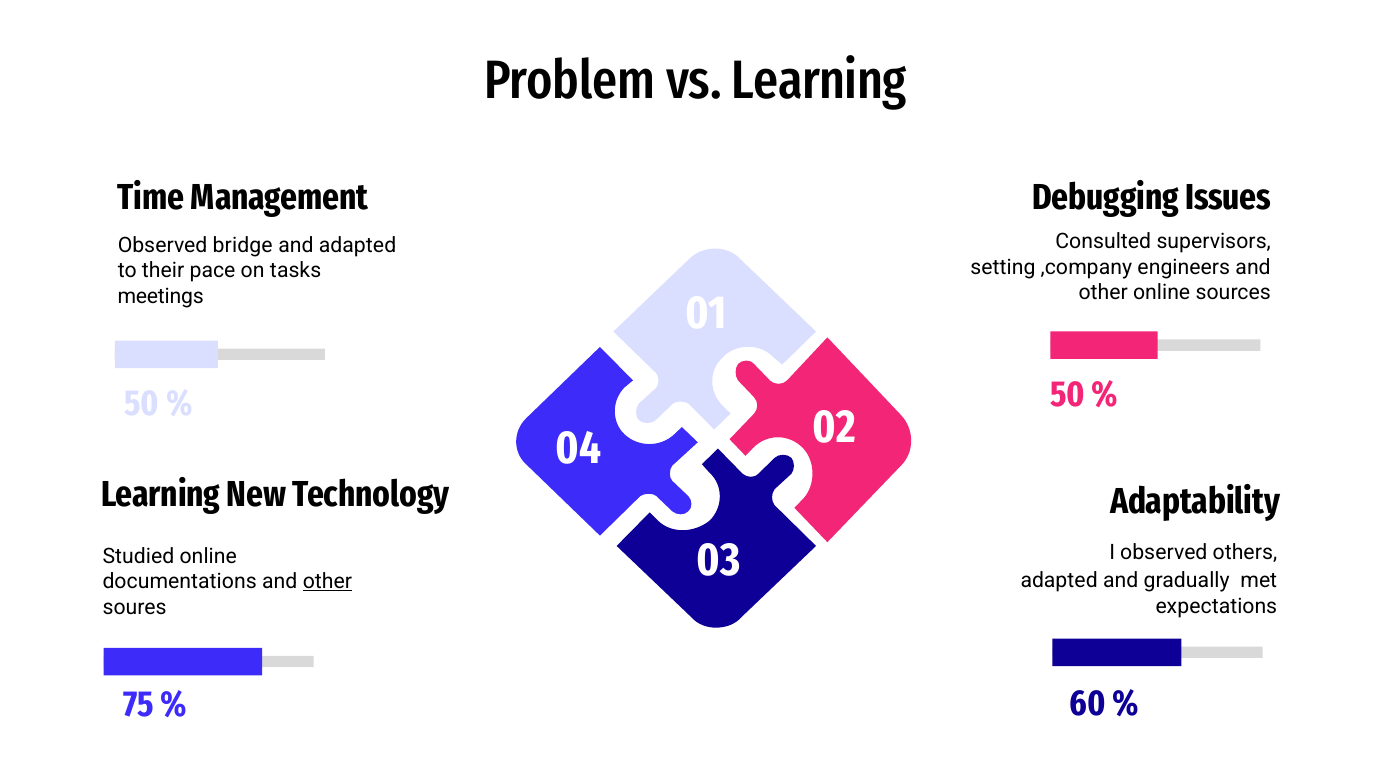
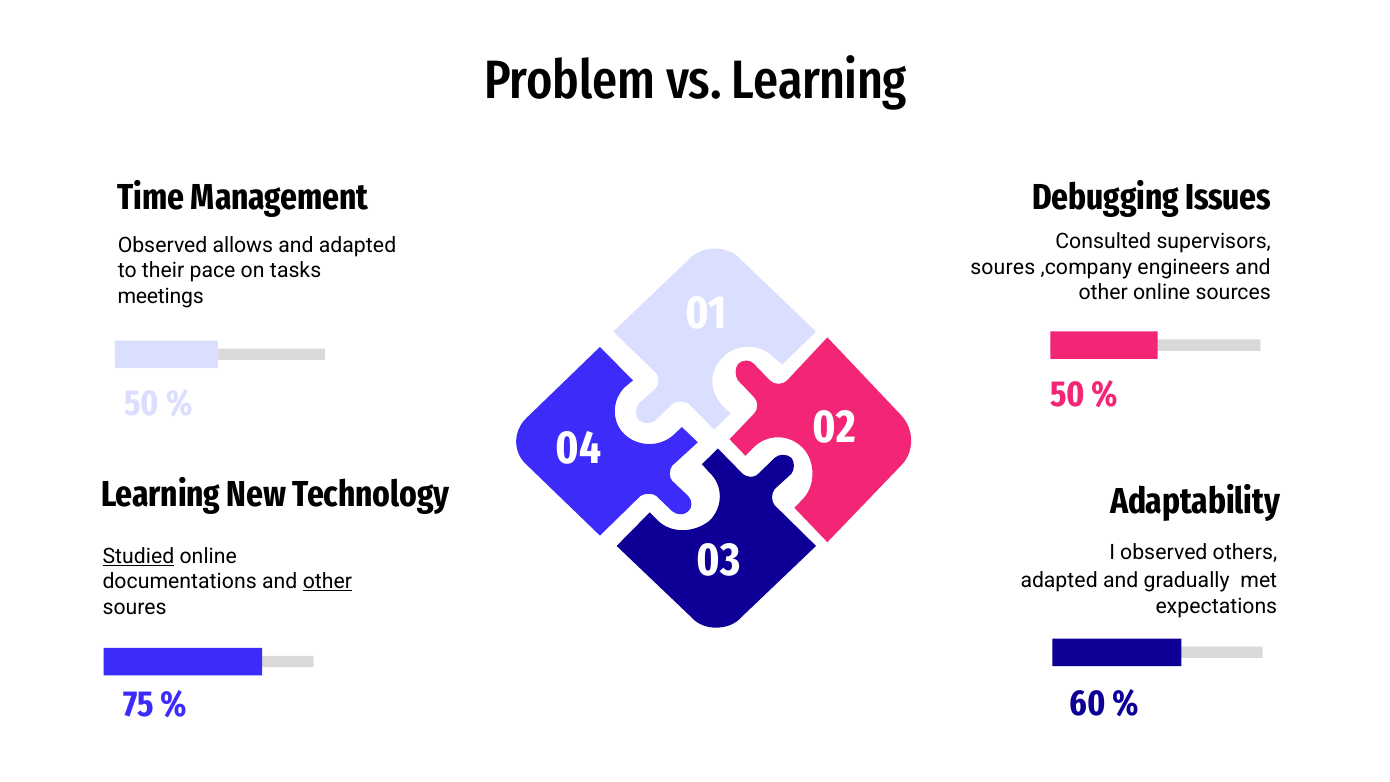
bridge: bridge -> allows (243, 245)
setting: setting -> soures (1003, 267)
Studied underline: none -> present (138, 556)
